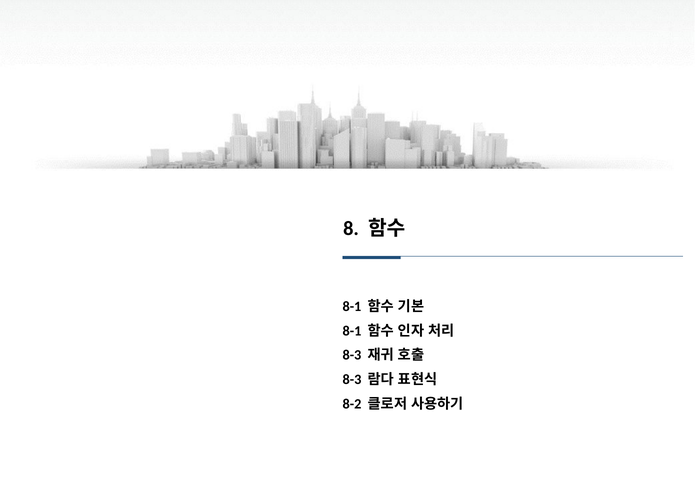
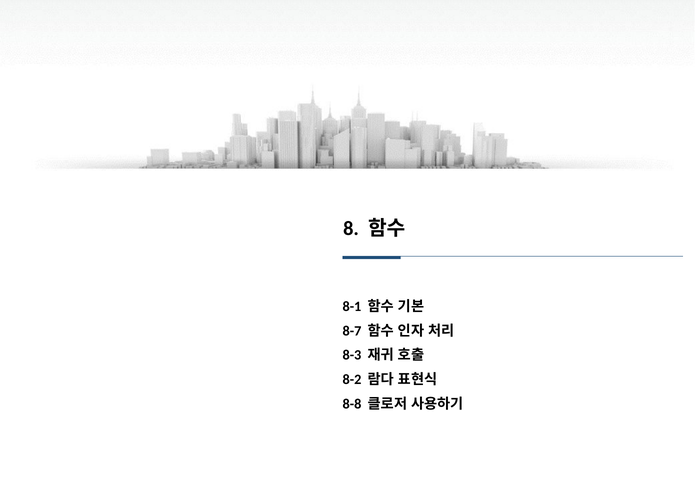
8-1: 8-1 -> 8-7 (352, 331)
8-3: 8-3 -> 8-2 (352, 380)
8-2: 8-2 -> 8-8 (352, 404)
